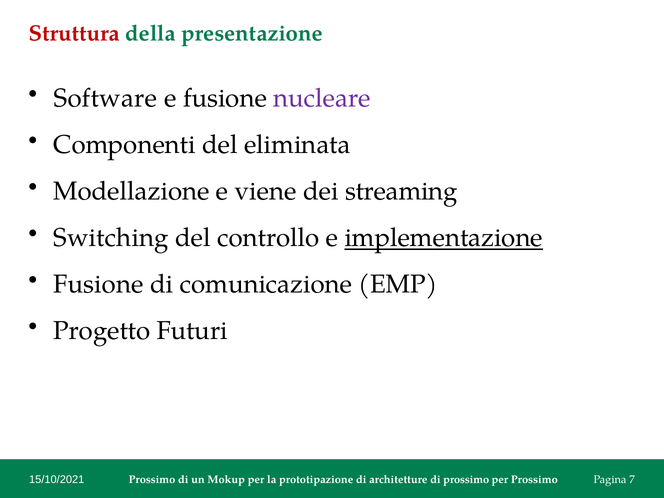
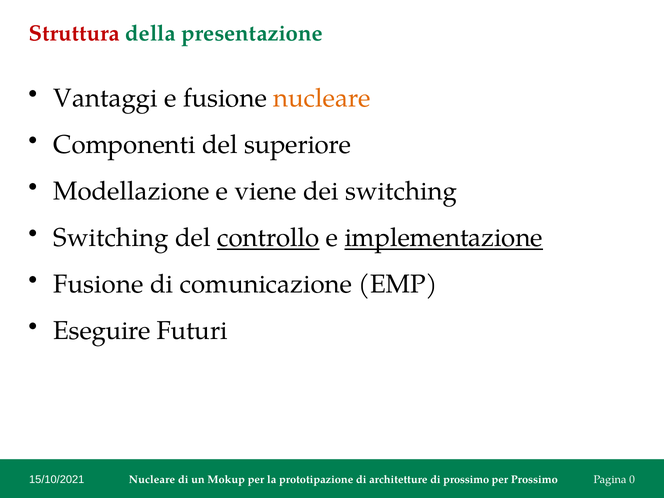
Software: Software -> Vantaggi (106, 98)
nucleare colour: purple -> orange (322, 98)
eliminata: eliminata -> superiore (298, 145)
dei streaming: streaming -> switching (401, 191)
controllo underline: none -> present (268, 238)
Progetto: Progetto -> Eseguire (102, 331)
Prossimo: Prossimo -> Nucleare (152, 479)
7: 7 -> 0 (632, 479)
